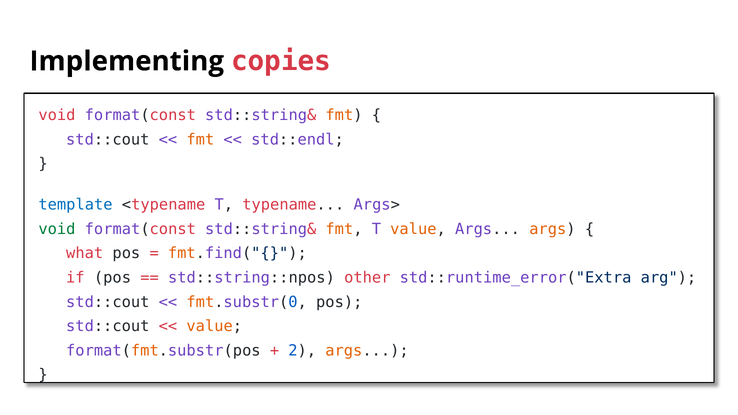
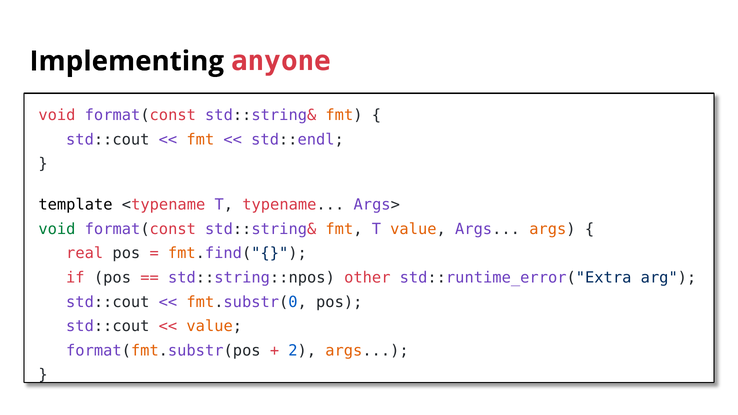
copies: copies -> anyone (281, 61)
template colour: blue -> black (76, 205)
what: what -> real (85, 253)
